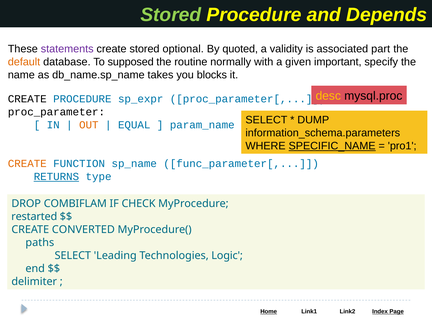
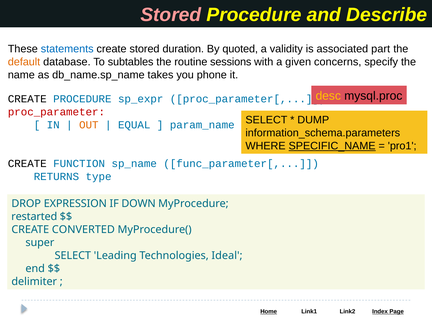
Stored colour: light green -> pink (171, 15)
Depends: Depends -> Describe (387, 15)
statements colour: purple -> blue (67, 49)
optional: optional -> duration (183, 49)
supposed: supposed -> subtables (131, 62)
normally: normally -> sessions (231, 62)
important: important -> concerns (338, 62)
blocks: blocks -> phone (212, 75)
proc_parameter colour: black -> red (56, 112)
CREATE colour: orange -> black (27, 164)
RETURNS underline: present -> none (56, 177)
COMBIFLAM: COMBIFLAM -> EXPRESSION (75, 204)
CHECK: CHECK -> DOWN (139, 204)
paths: paths -> super (40, 243)
Logic: Logic -> Ideal (227, 256)
